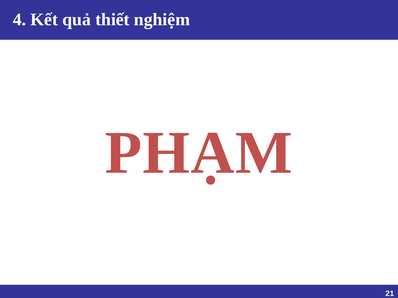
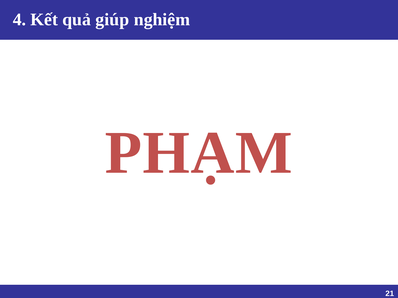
thiết: thiết -> giúp (112, 19)
